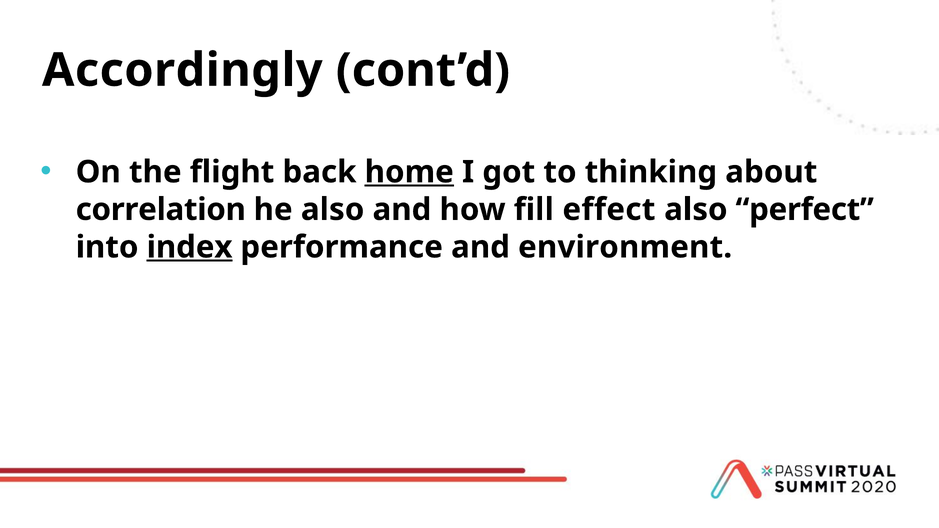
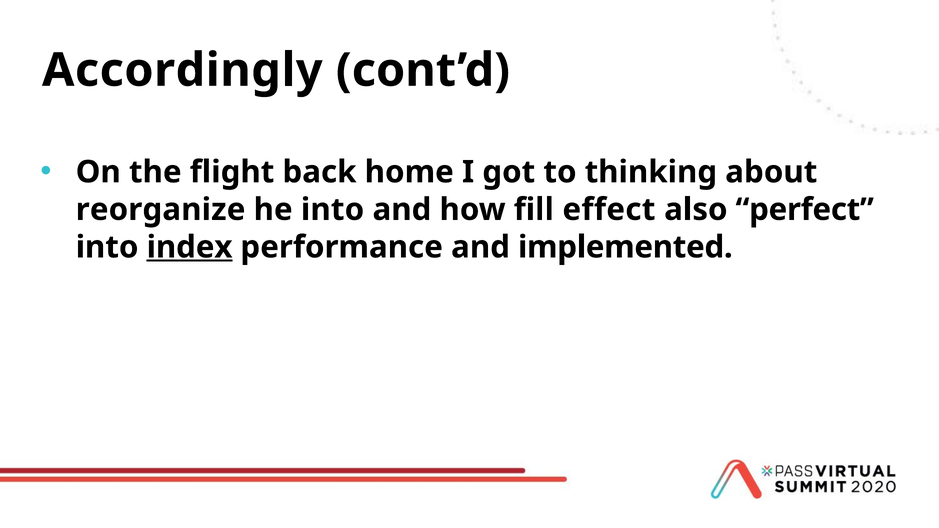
home underline: present -> none (409, 172)
correlation: correlation -> reorganize (161, 210)
he also: also -> into (333, 210)
environment: environment -> implemented (625, 247)
